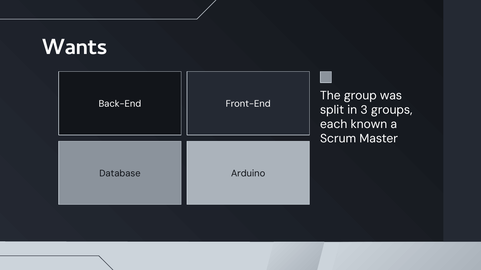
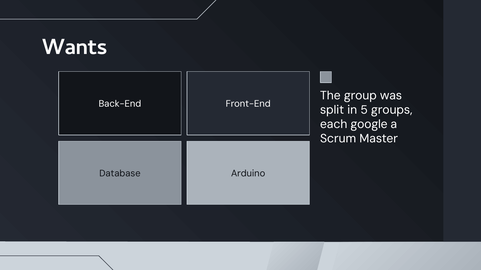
3: 3 -> 5 (364, 110)
known: known -> google (369, 125)
